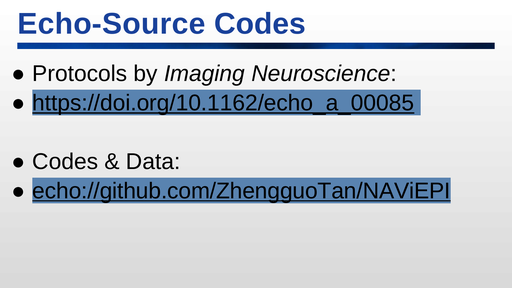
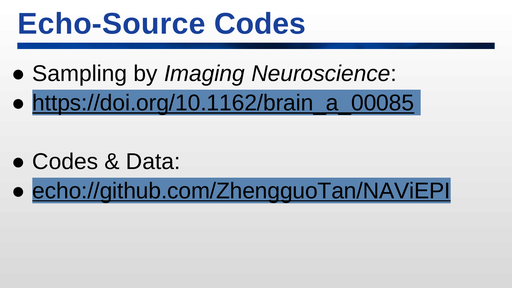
Protocols: Protocols -> Sampling (80, 74)
https://doi.org/10.1162/echo_a_00085: https://doi.org/10.1162/echo_a_00085 -> https://doi.org/10.1162/brain_a_00085 (223, 103)
